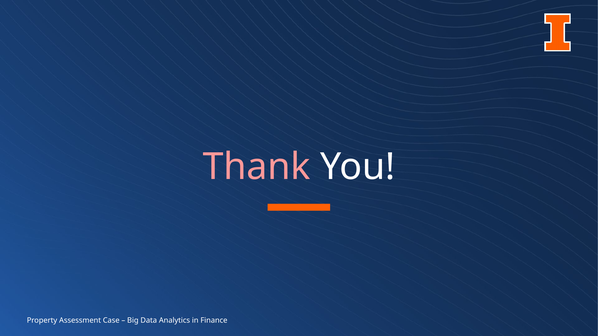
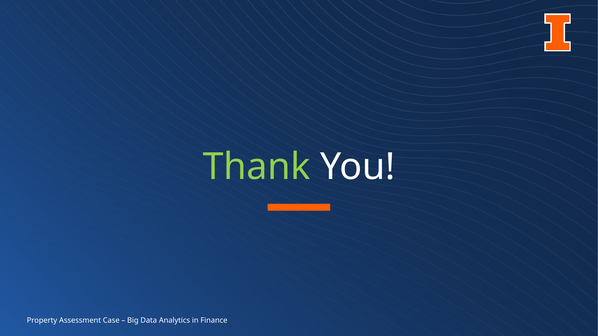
Thank colour: pink -> light green (257, 167)
